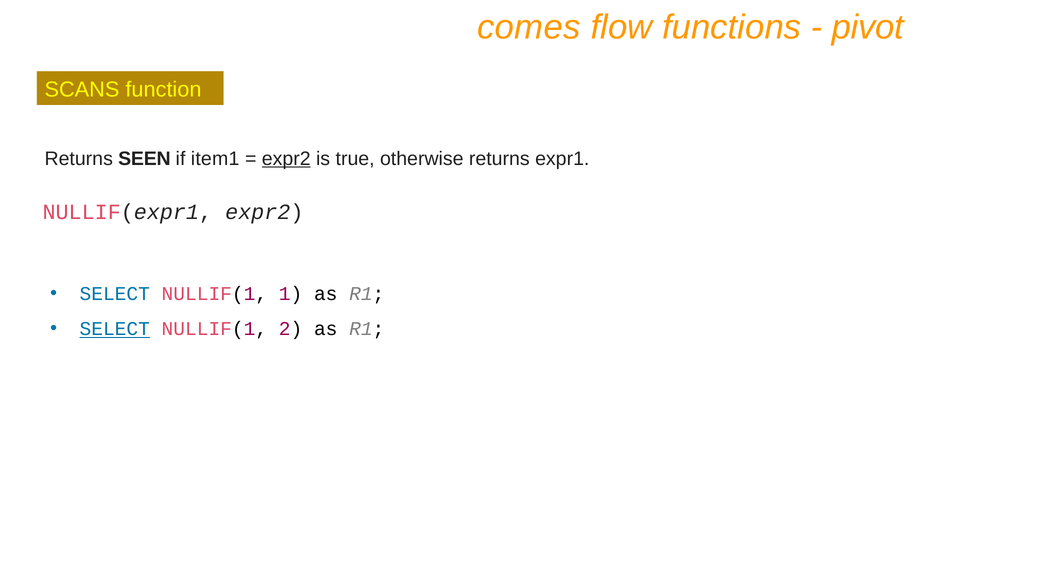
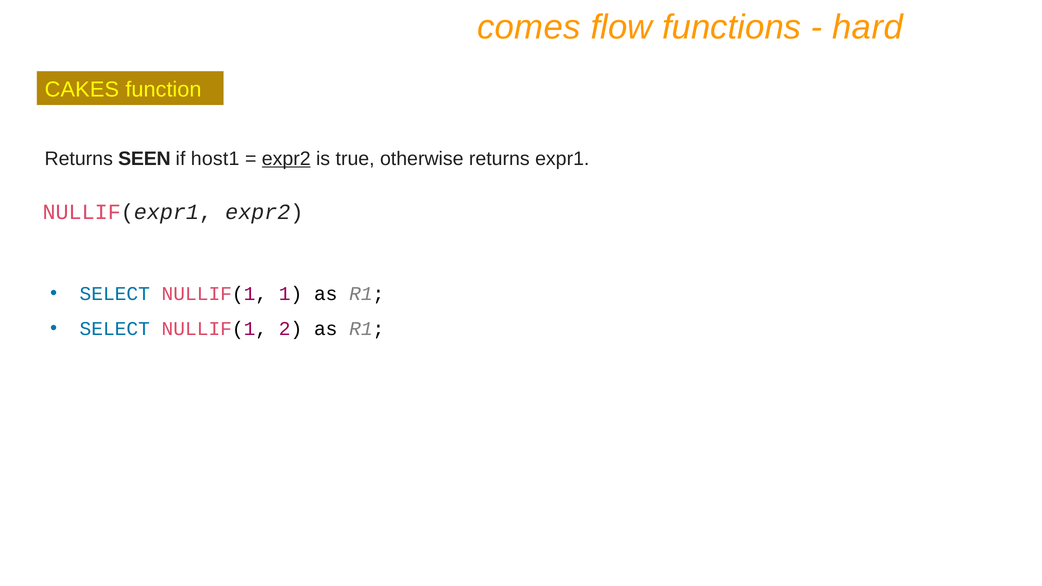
pivot: pivot -> hard (868, 27)
SCANS: SCANS -> CAKES (82, 90)
item1: item1 -> host1 (215, 159)
SELECT underline: present -> none (115, 329)
